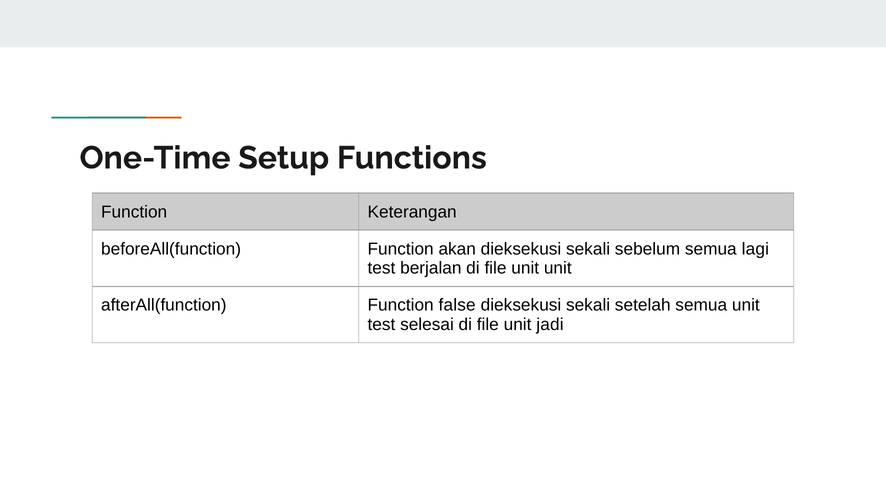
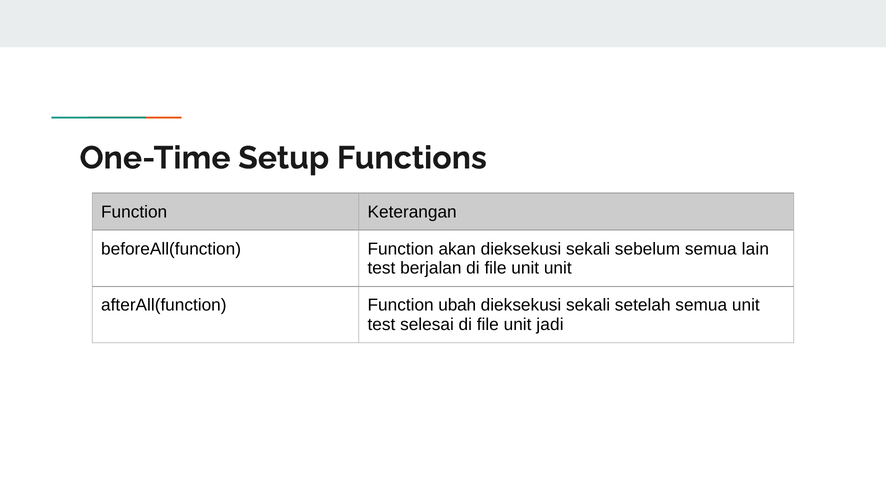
lagi: lagi -> lain (755, 249)
false: false -> ubah (457, 305)
